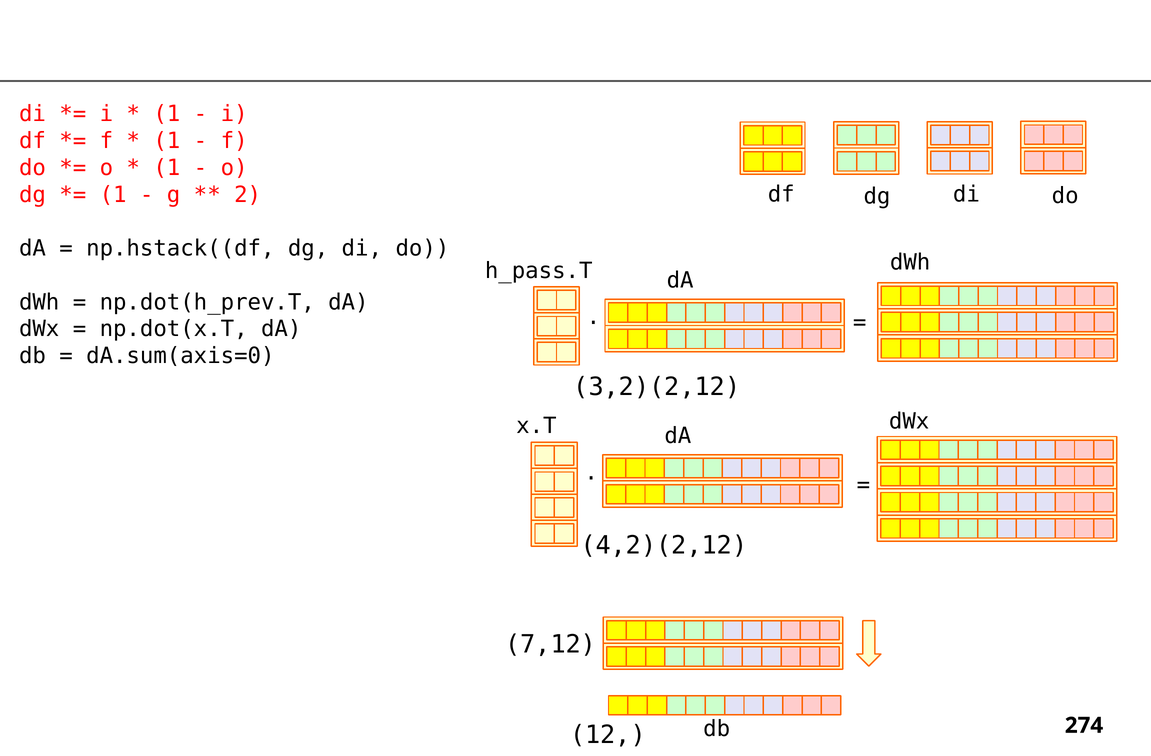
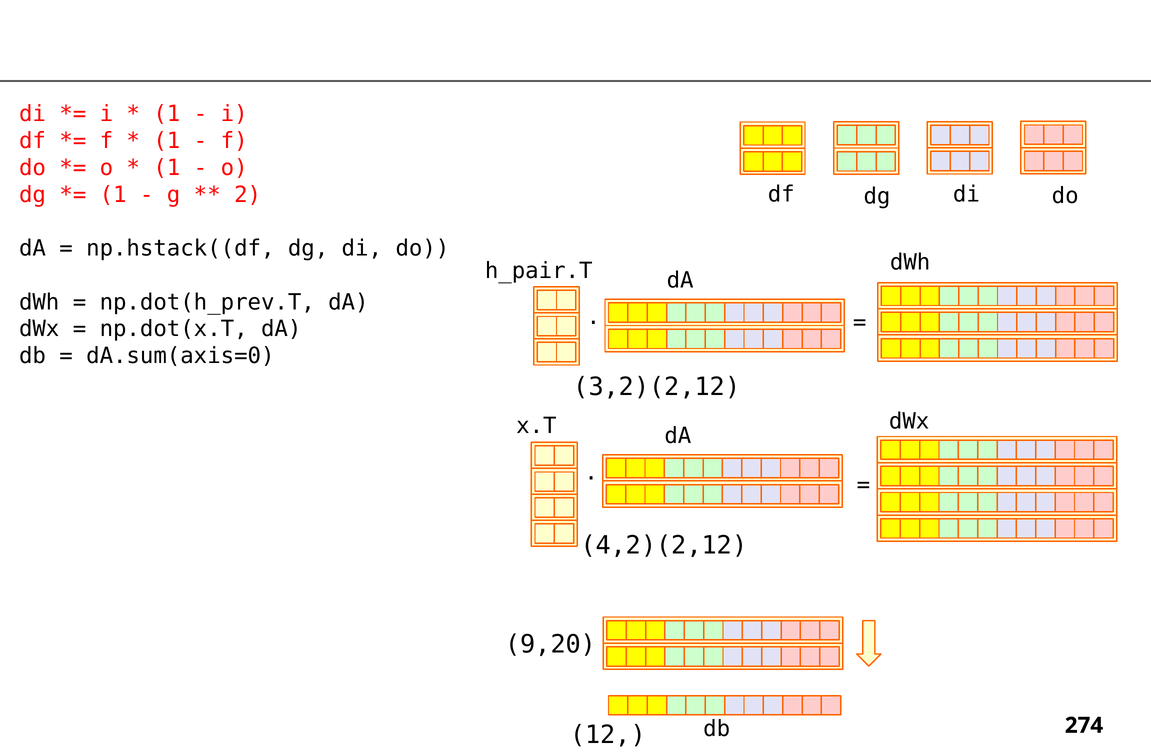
h_pass.T: h_pass.T -> h_pair.T (539, 271)
7,12: 7,12 -> 9,20 (551, 645)
